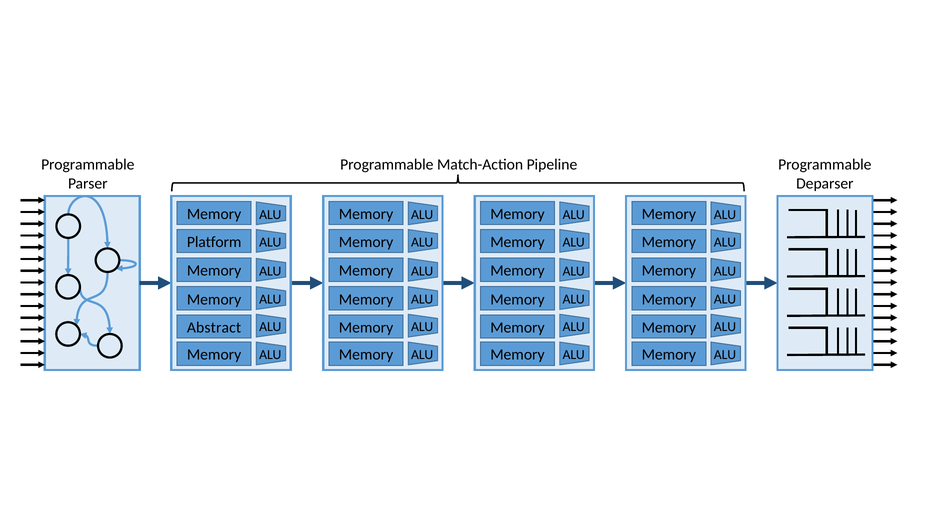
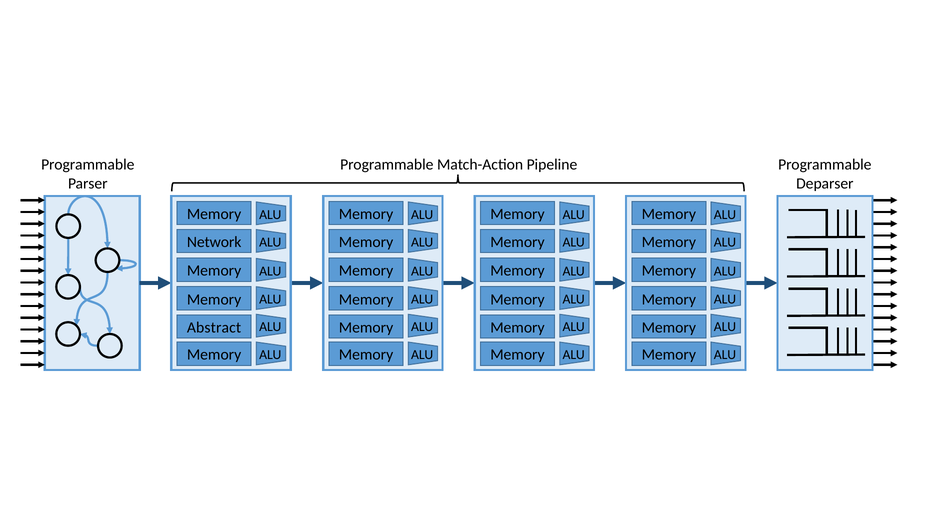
Platform: Platform -> Network (214, 242)
